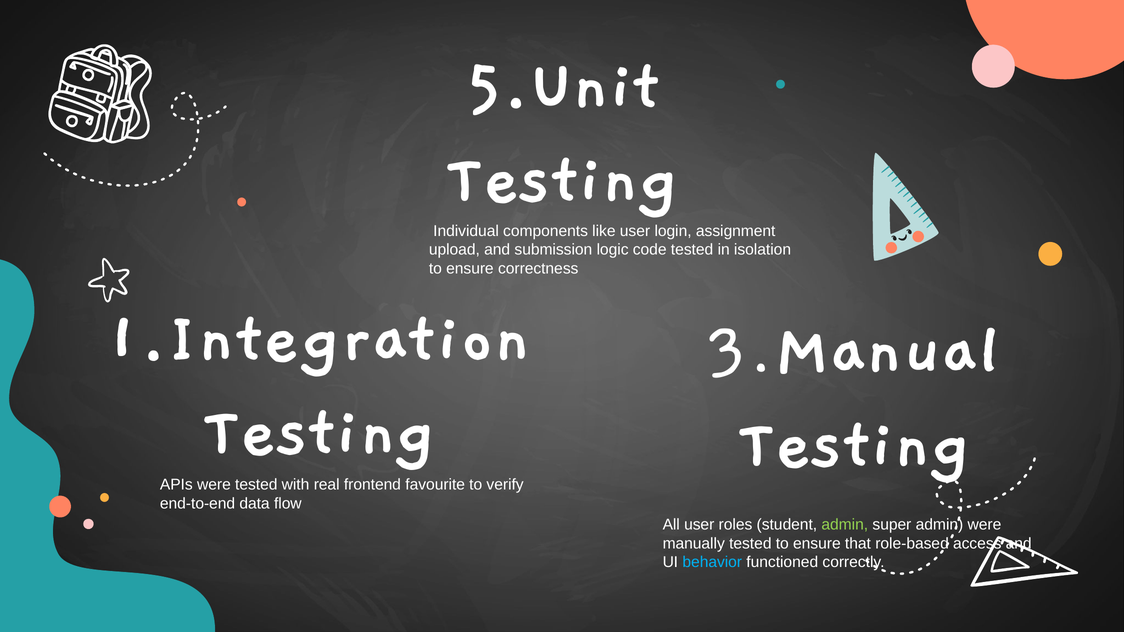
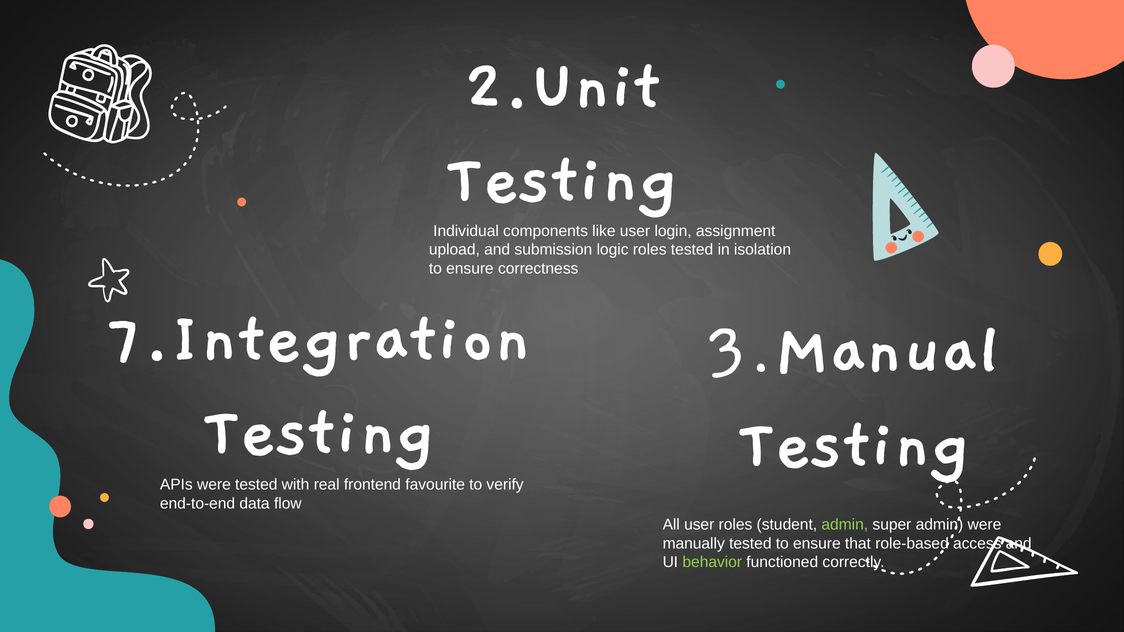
5.Unit: 5.Unit -> 2.Unit (562, 82)
logic code: code -> roles (650, 250)
1.Integration: 1.Integration -> 7.Integration (319, 334)
behavior colour: light blue -> light green (712, 562)
